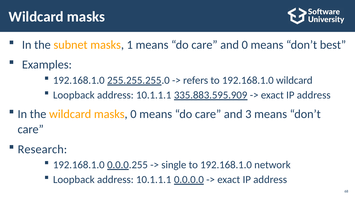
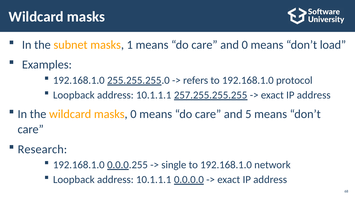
best: best -> load (333, 45)
192.168.1.0 wildcard: wildcard -> protocol (294, 80)
335.883.595.909: 335.883.595.909 -> 257.255.255.255 (211, 95)
3: 3 -> 5 (248, 114)
